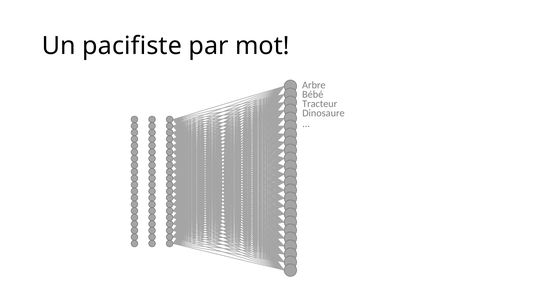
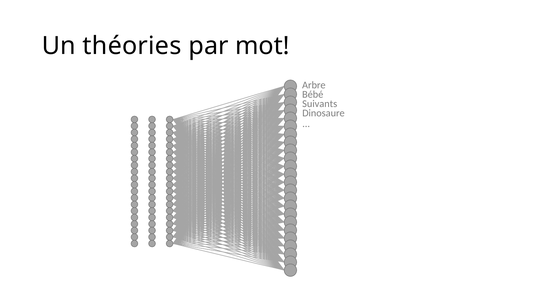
pacifiste: pacifiste -> théories (132, 46)
Tracteur: Tracteur -> Suivants (320, 104)
